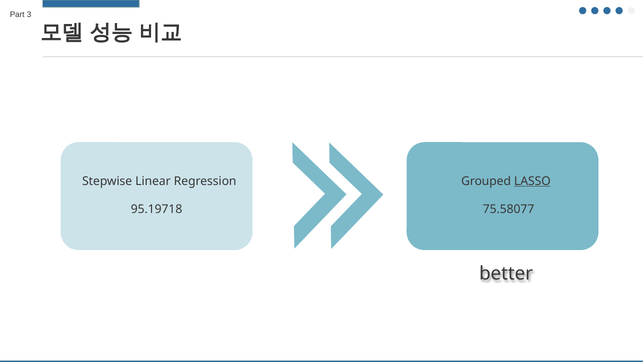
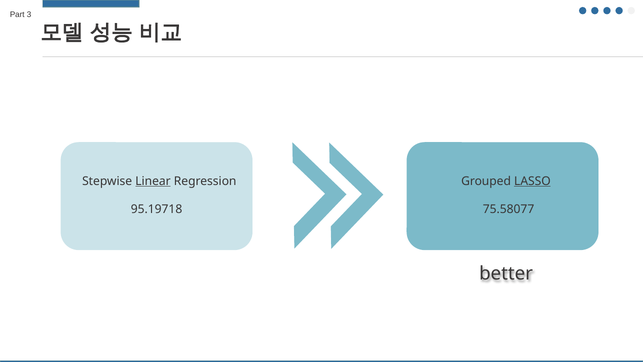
Linear underline: none -> present (153, 181)
